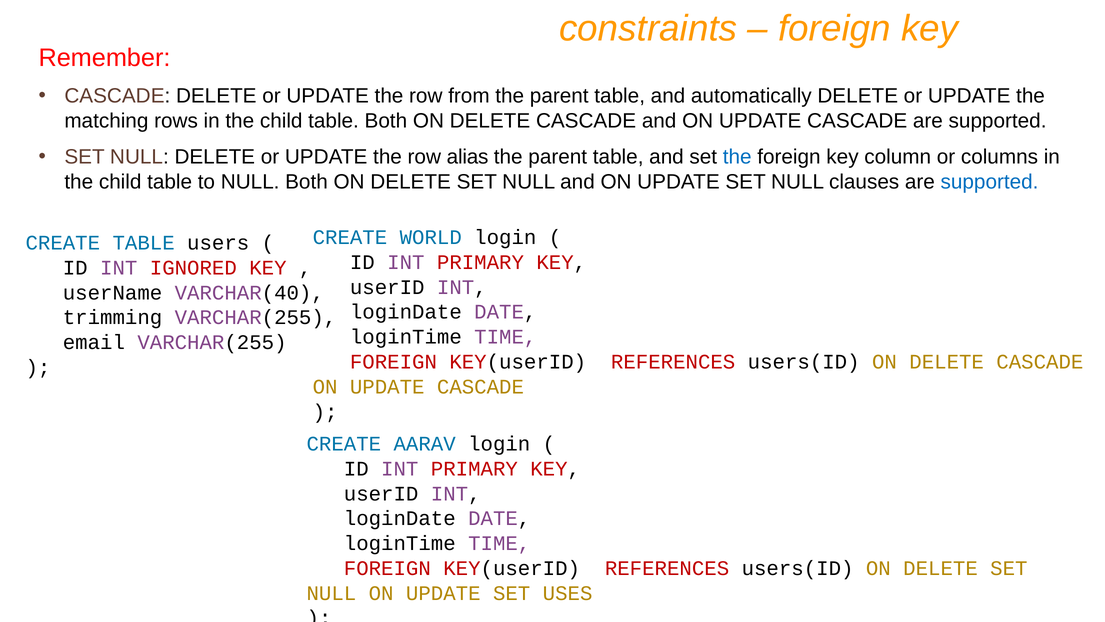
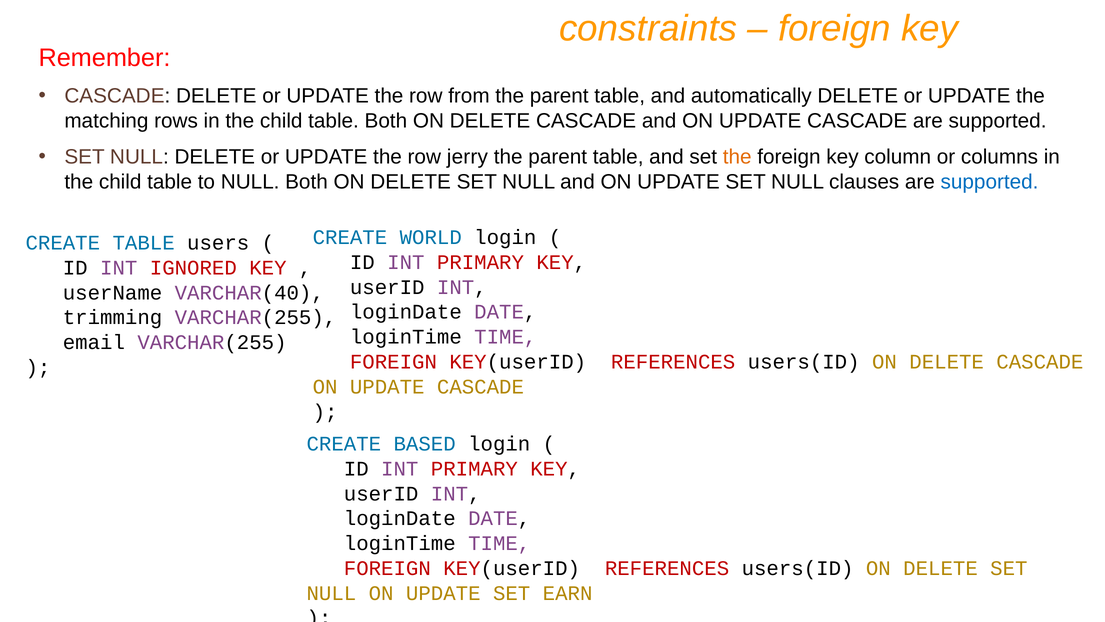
alias: alias -> jerry (467, 157)
the colour: blue -> orange (737, 157)
AARAV: AARAV -> BASED (425, 444)
USES: USES -> EARN (568, 593)
